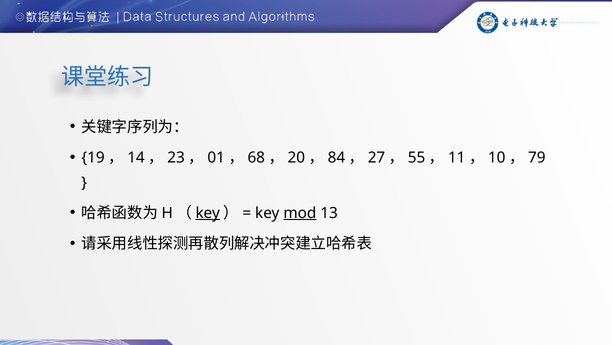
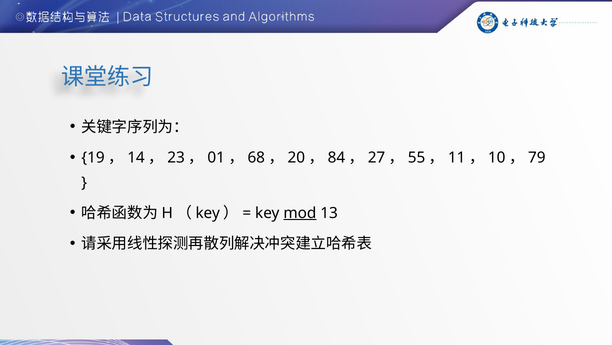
key underline: present -> none (208, 213)
